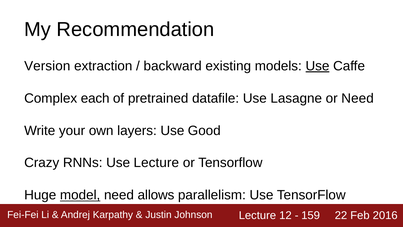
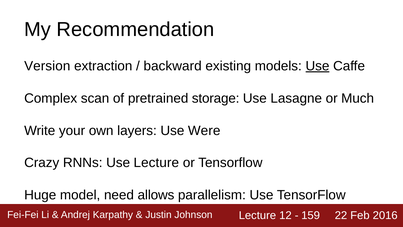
each: each -> scan (95, 98)
datafile: datafile -> storage (216, 98)
or Need: Need -> Much (358, 98)
Good: Good -> Were (204, 130)
model underline: present -> none (80, 195)
